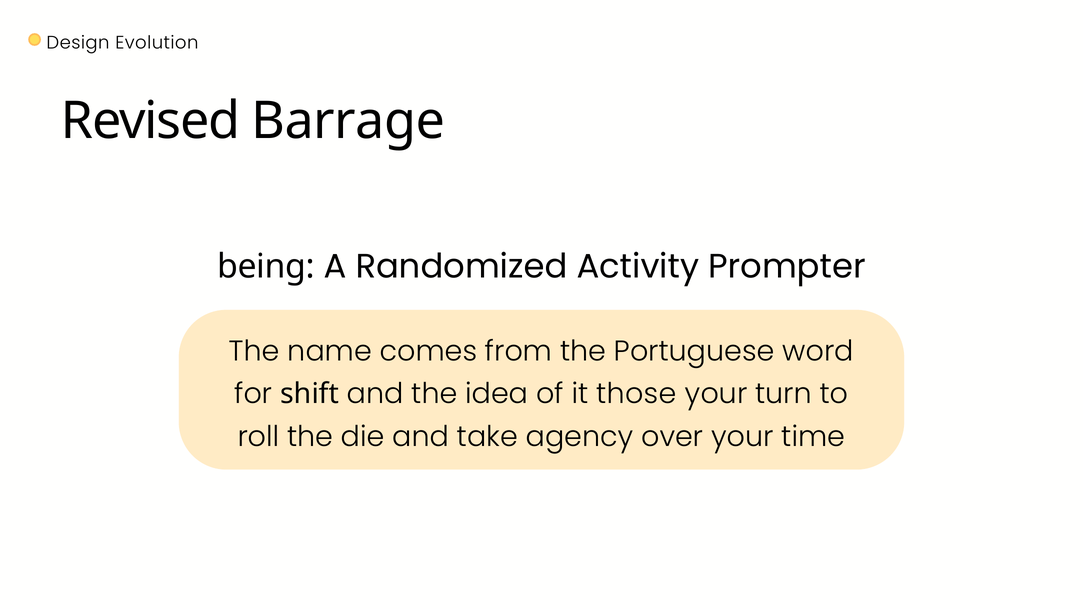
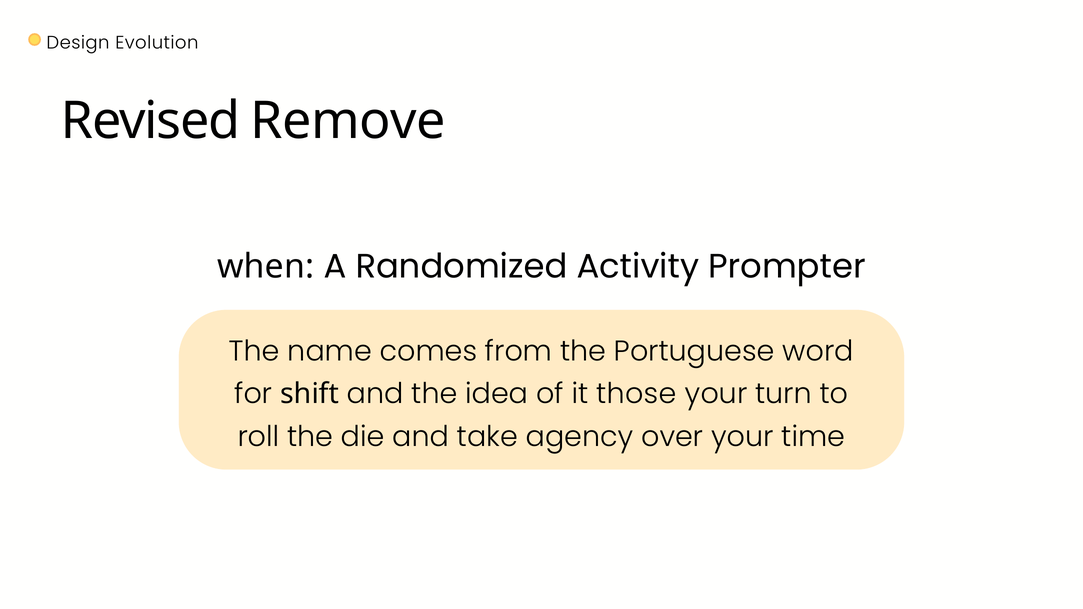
Barrage: Barrage -> Remove (348, 121)
being: being -> when (266, 267)
